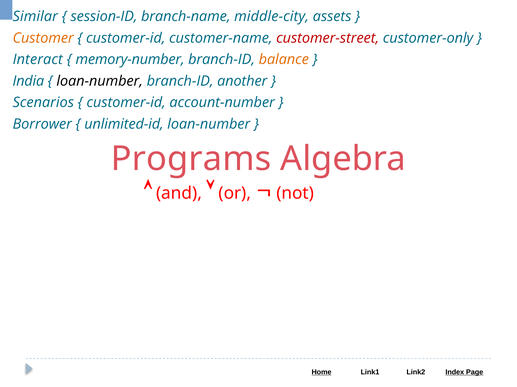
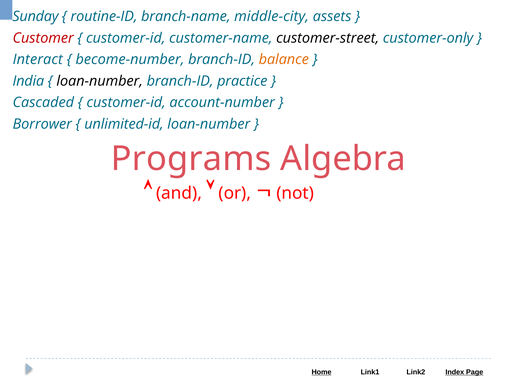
Similar: Similar -> Sunday (35, 16)
session-ID: session-ID -> routine-ID (104, 16)
Customer colour: orange -> red (43, 38)
customer-street colour: red -> black (328, 38)
memory-number: memory-number -> become-number (130, 60)
another: another -> practice (242, 81)
Scenarios: Scenarios -> Cascaded (43, 103)
